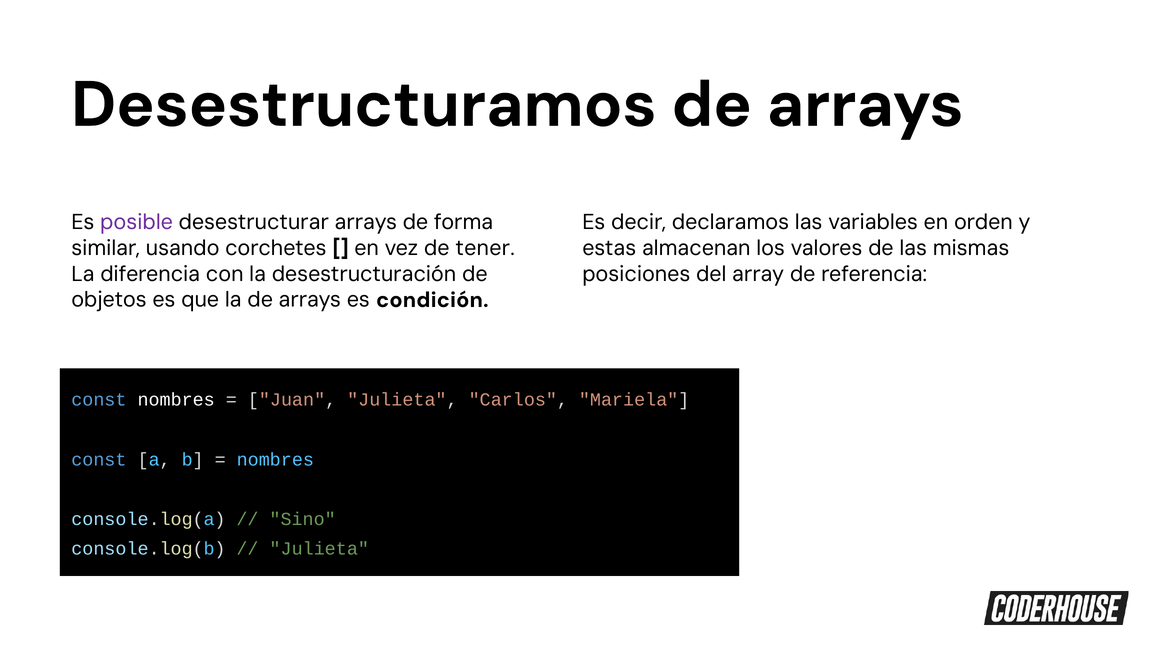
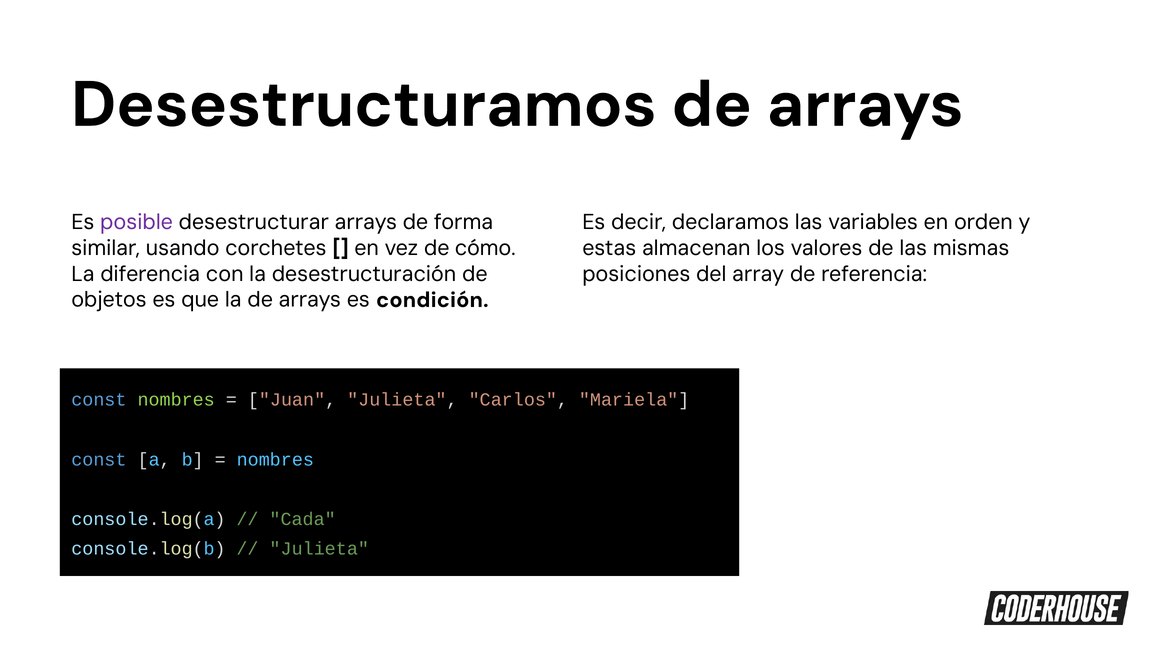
tener: tener -> cómo (485, 248)
nombres colour: white -> light green (176, 400)
Sino: Sino -> Cada (303, 519)
